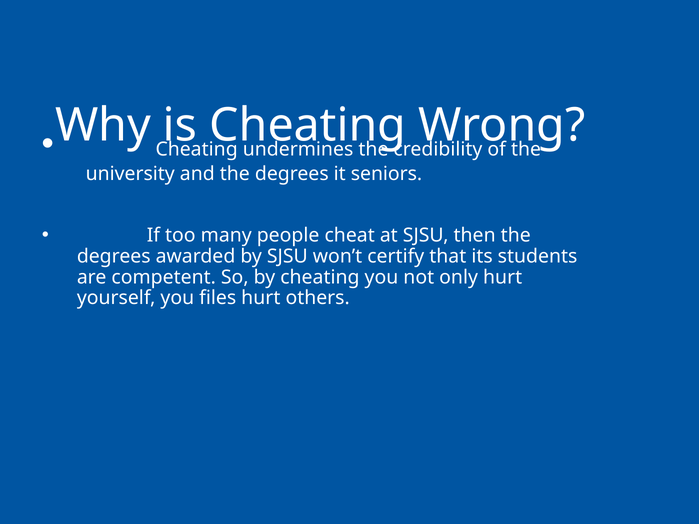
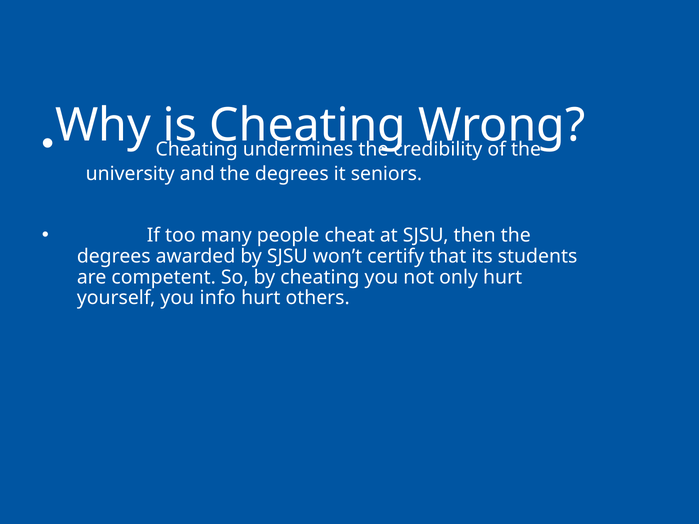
files: files -> info (218, 298)
